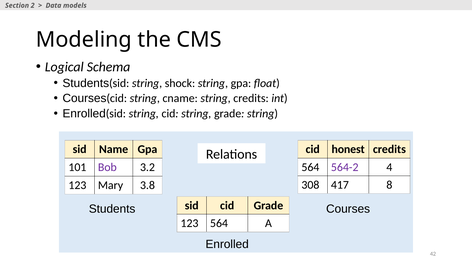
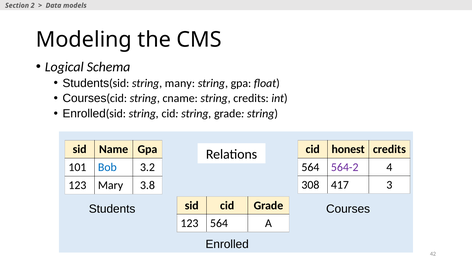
shock: shock -> many (180, 83)
Bob colour: purple -> blue (107, 167)
8: 8 -> 3 (389, 185)
